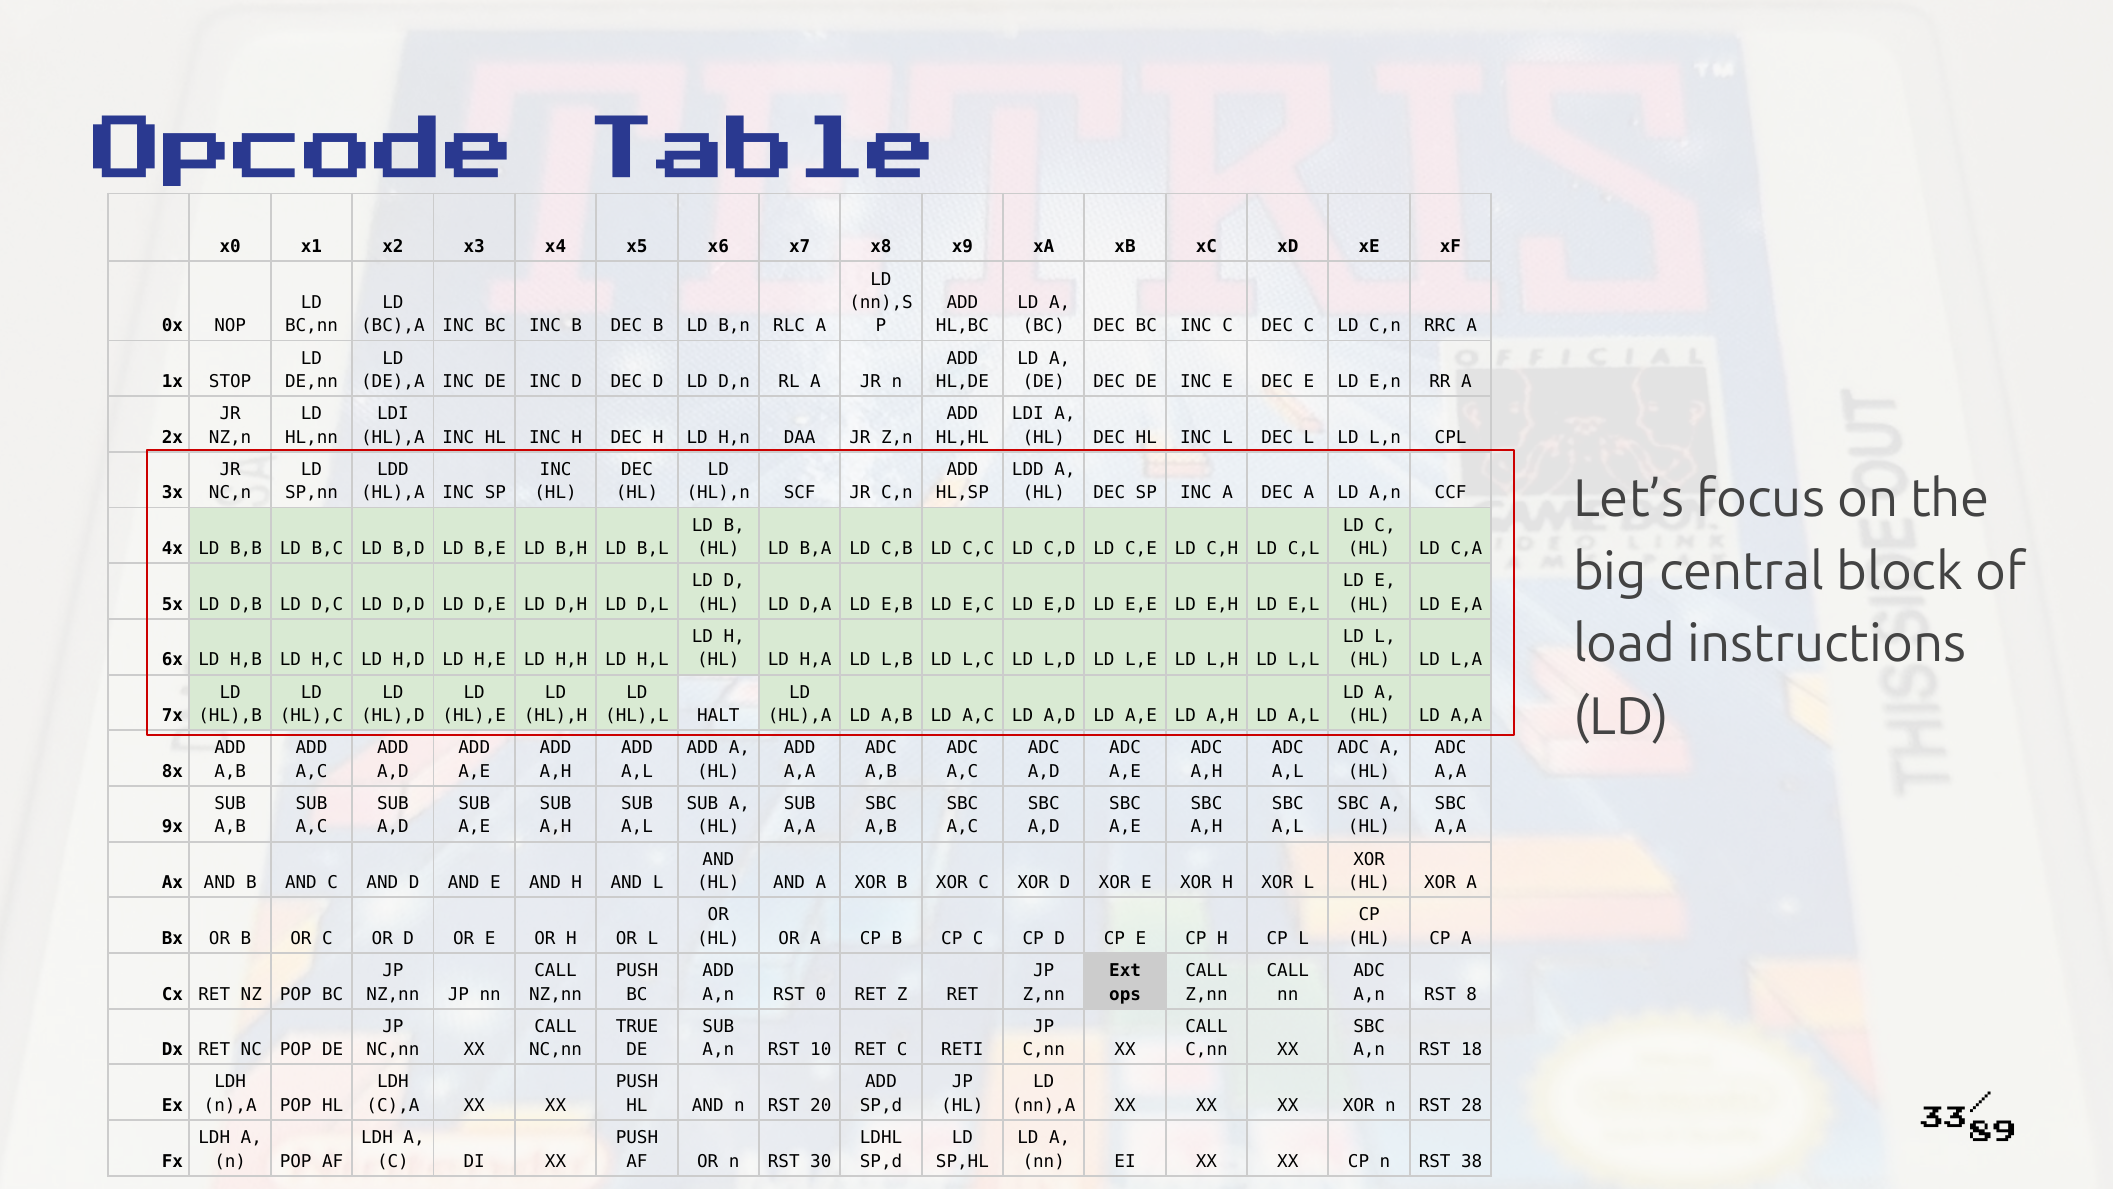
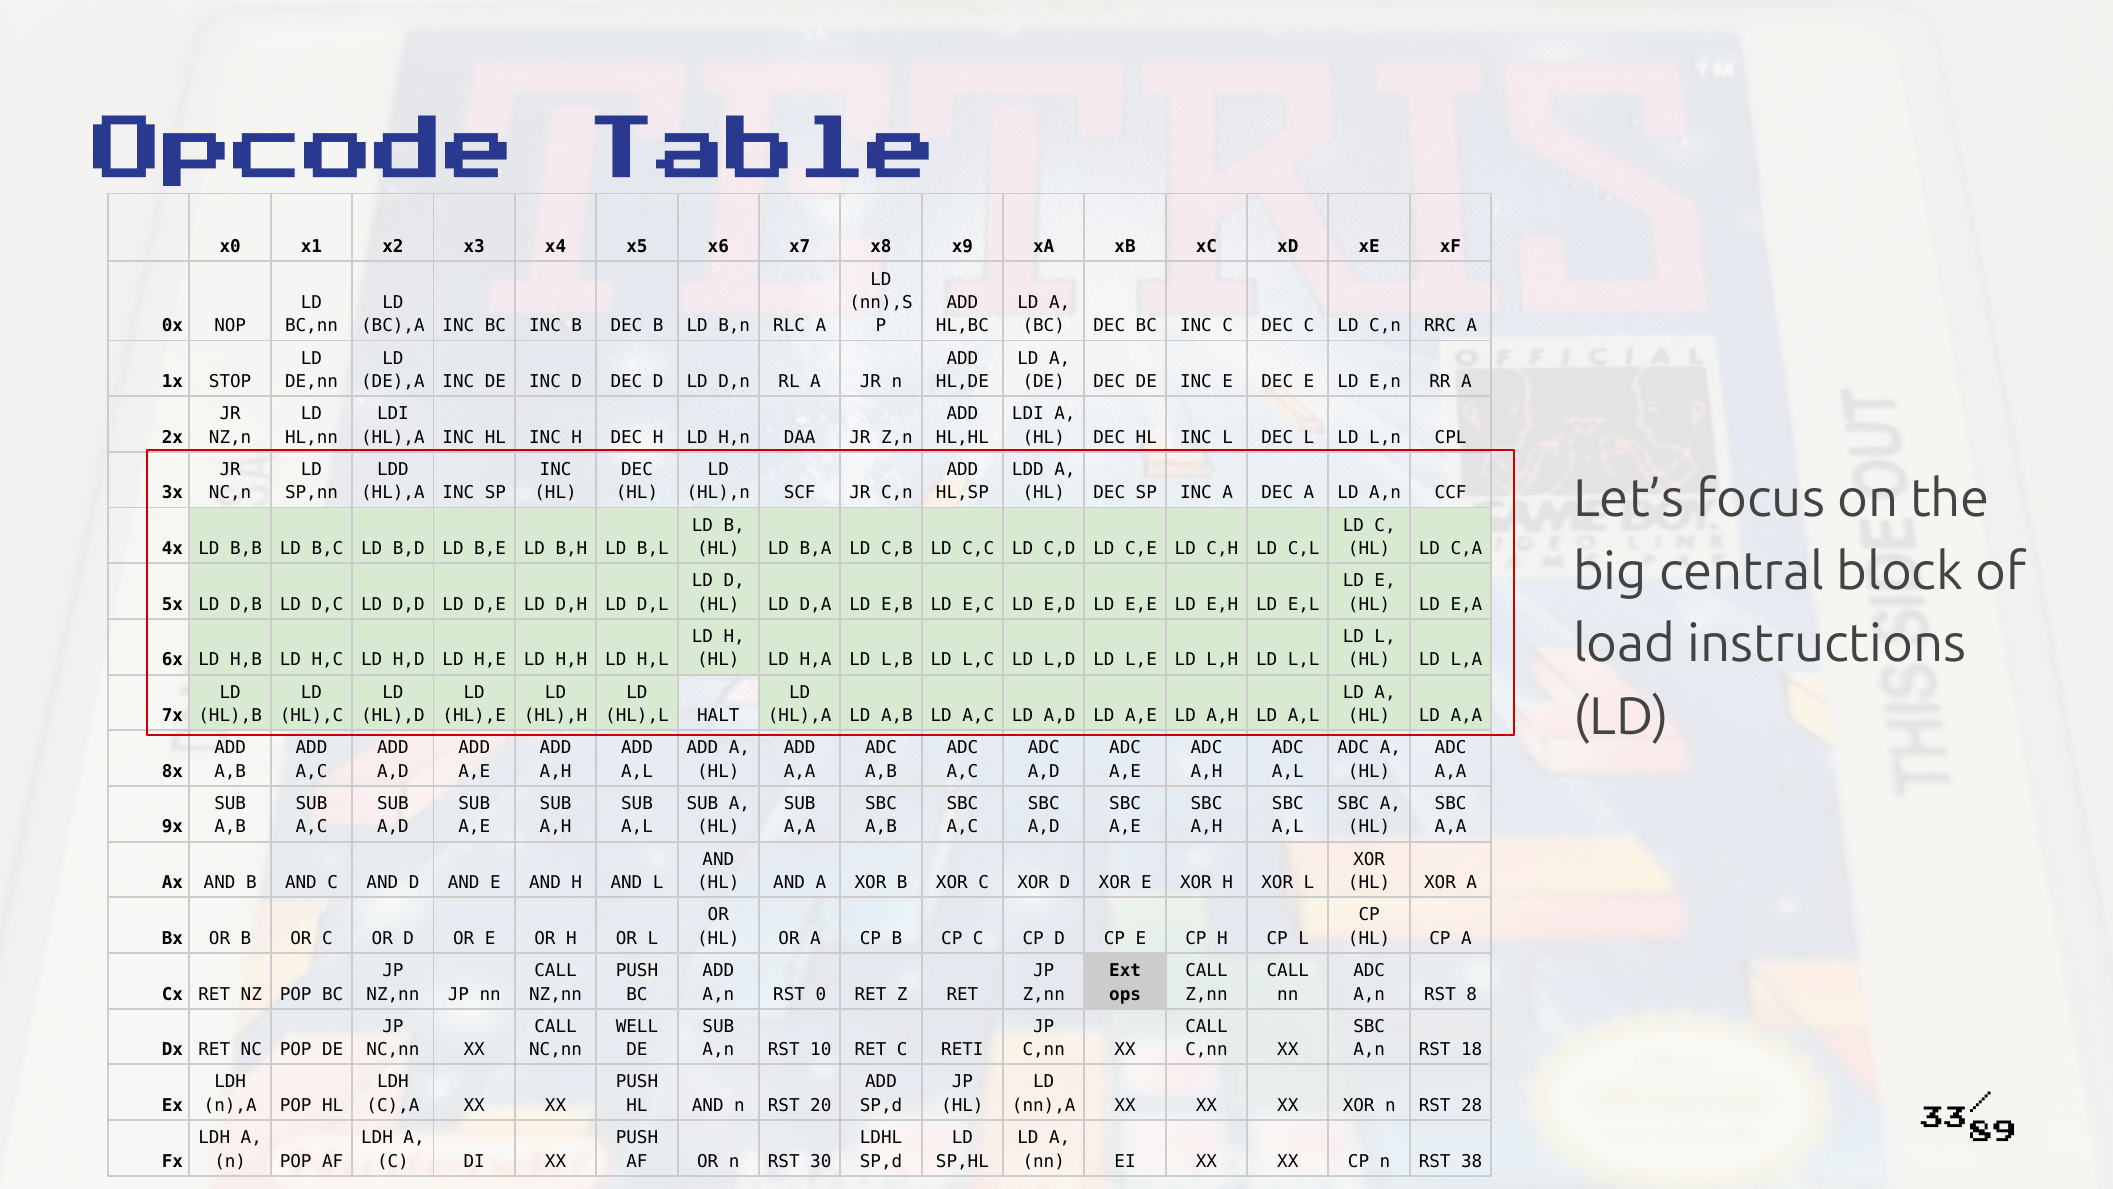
TRUE: TRUE -> WELL (637, 1026)
